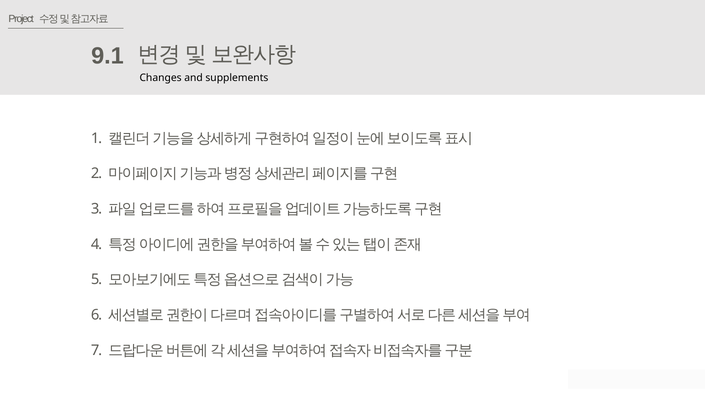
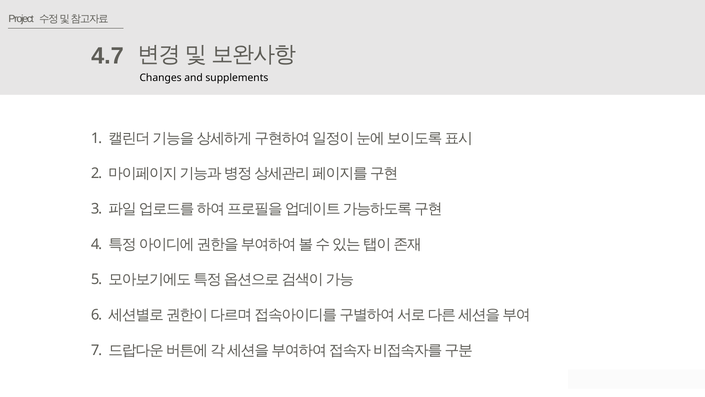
9.1: 9.1 -> 4.7 (107, 56)
